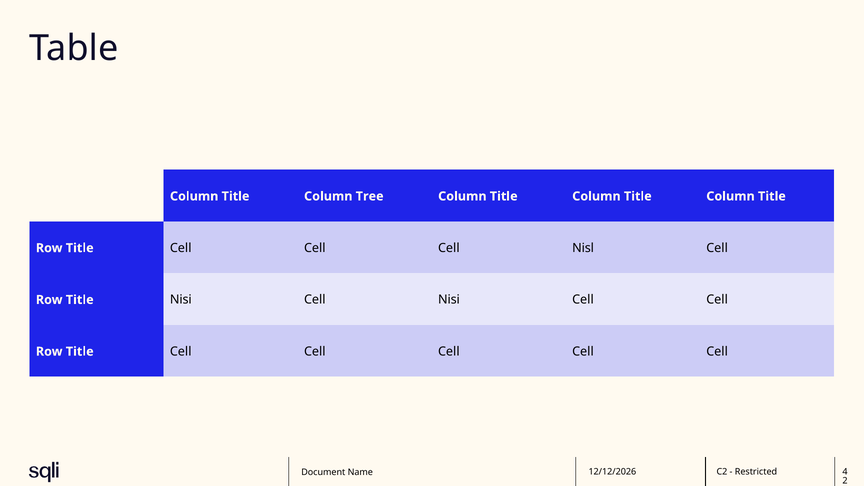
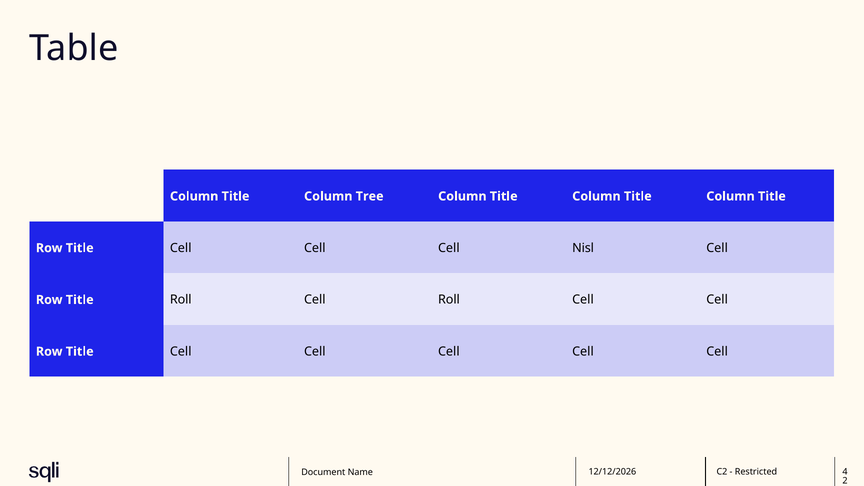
Title Nisi: Nisi -> Roll (181, 300)
Cell Nisi: Nisi -> Roll (449, 300)
